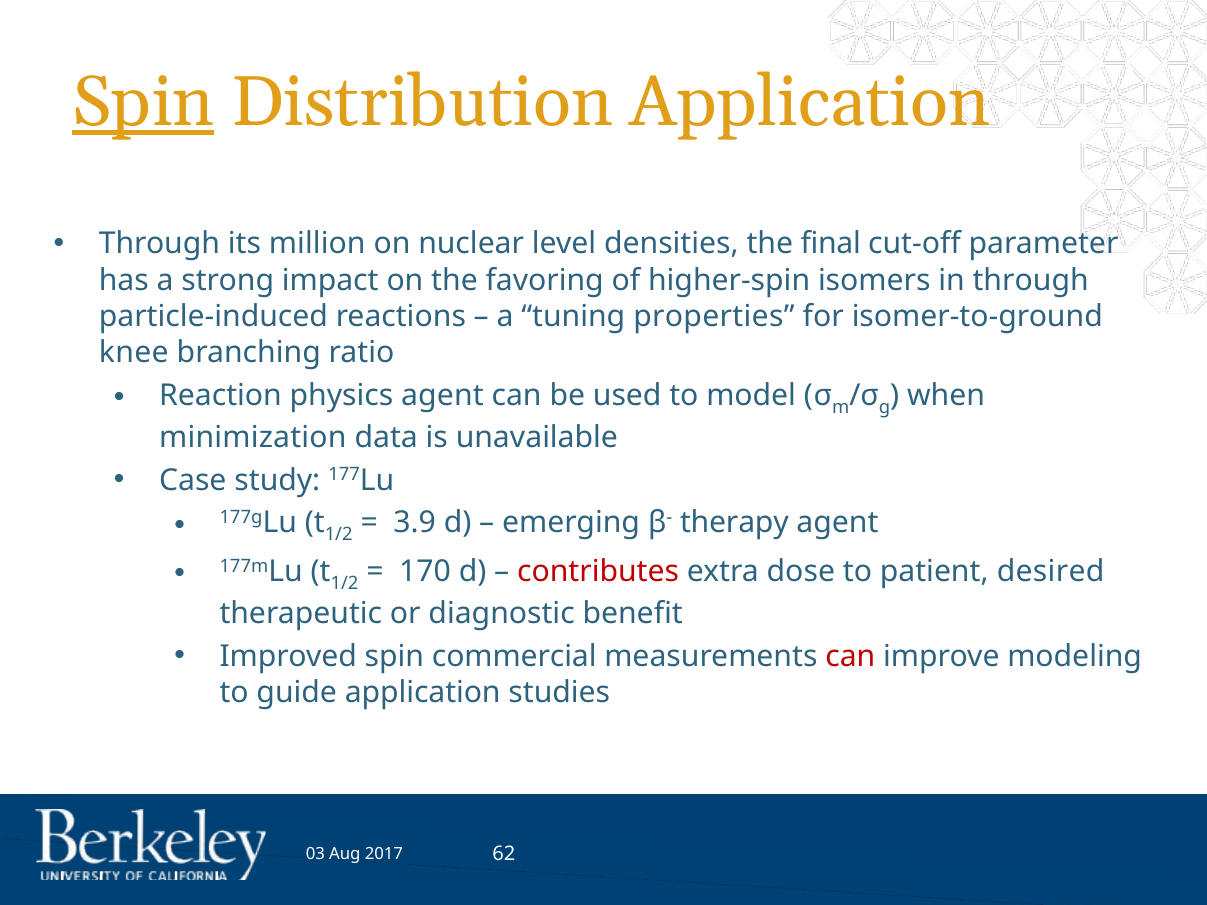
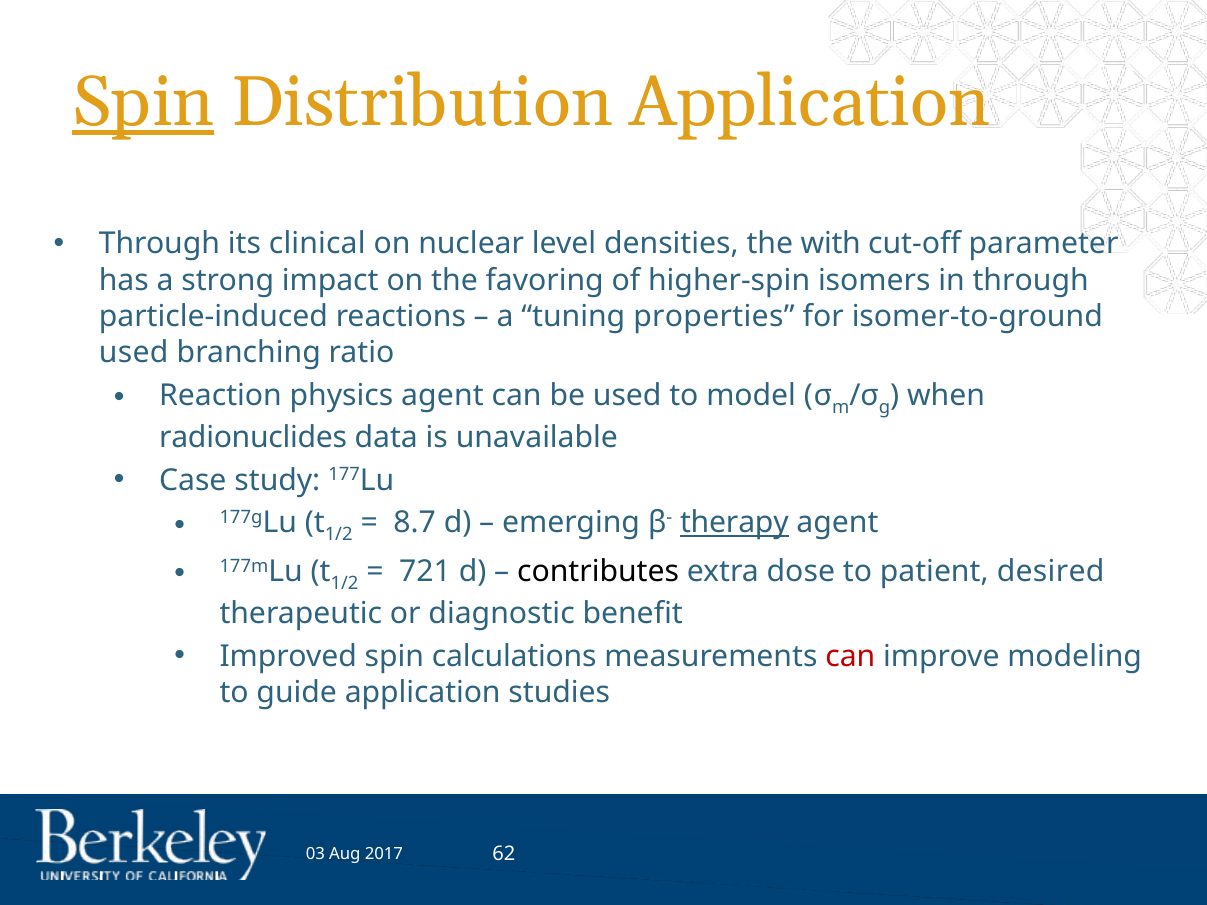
million: million -> clinical (317, 244)
final: final -> with (831, 244)
knee: knee -> used (134, 353)
minimization: minimization -> radionuclides (253, 437)
3.9: 3.9 -> 8.7 (415, 523)
therapy underline: none -> present (734, 523)
170: 170 -> 721 (425, 572)
contributes colour: red -> black (598, 572)
commercial: commercial -> calculations (514, 656)
